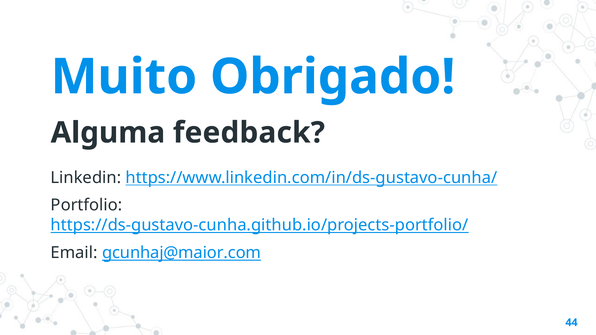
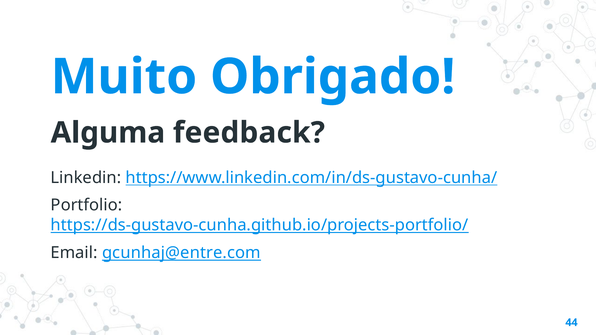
gcunhaj@maior.com: gcunhaj@maior.com -> gcunhaj@entre.com (181, 253)
